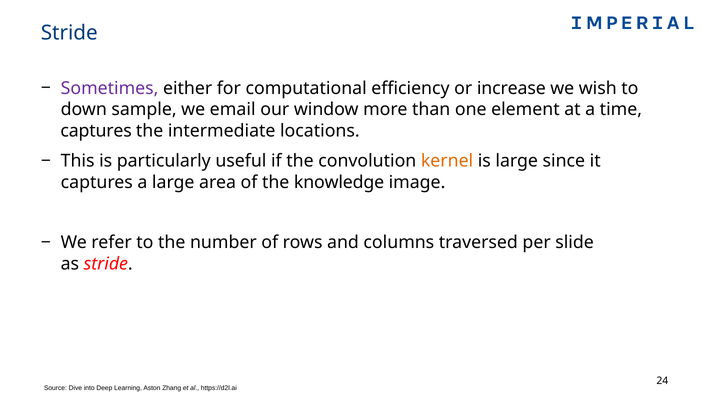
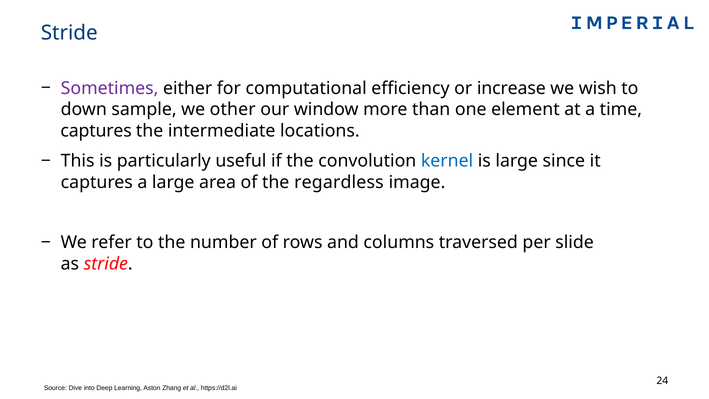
email: email -> other (233, 110)
kernel colour: orange -> blue (447, 161)
knowledge: knowledge -> regardless (339, 182)
